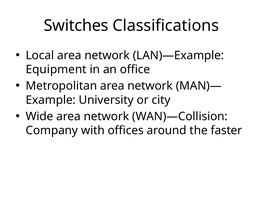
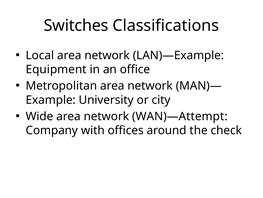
WAN)—Collision: WAN)—Collision -> WAN)—Attempt (180, 116)
faster: faster -> check (226, 130)
